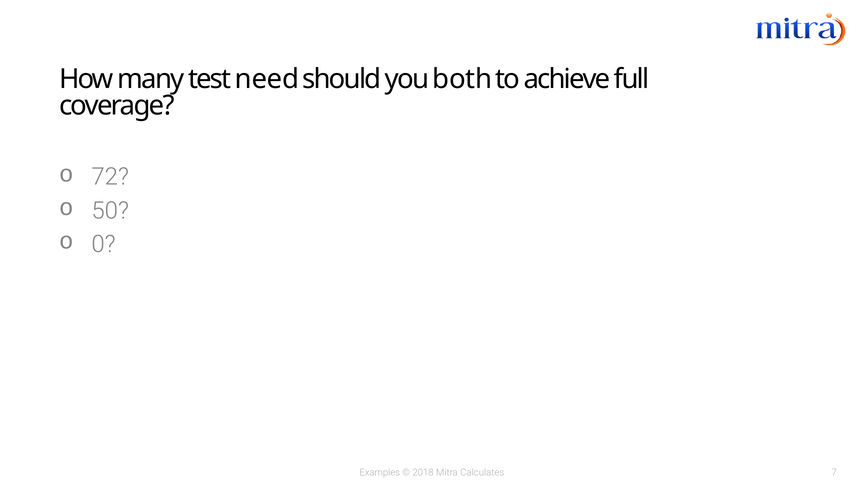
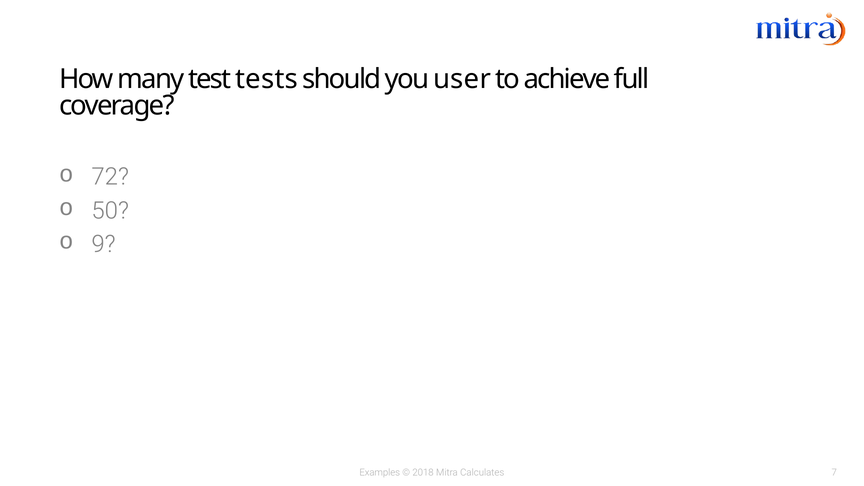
need: need -> tests (267, 79)
both: both -> user (462, 79)
0: 0 -> 9 (104, 244)
